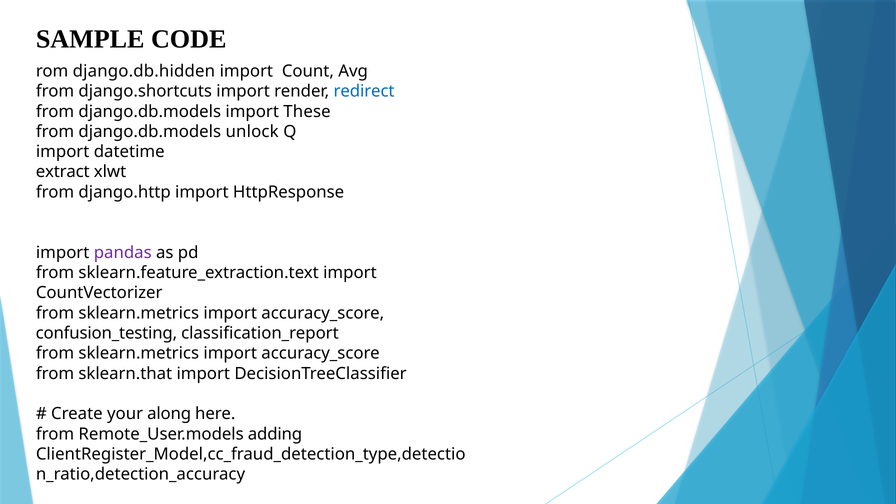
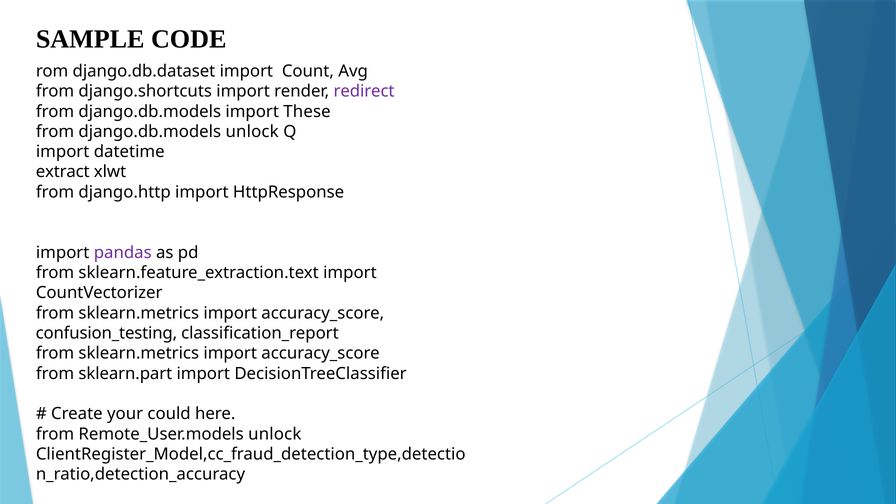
django.db.hidden: django.db.hidden -> django.db.dataset (144, 71)
redirect colour: blue -> purple (364, 91)
sklearn.that: sklearn.that -> sklearn.part (125, 374)
along: along -> could (169, 414)
Remote_User.models adding: adding -> unlock (275, 434)
